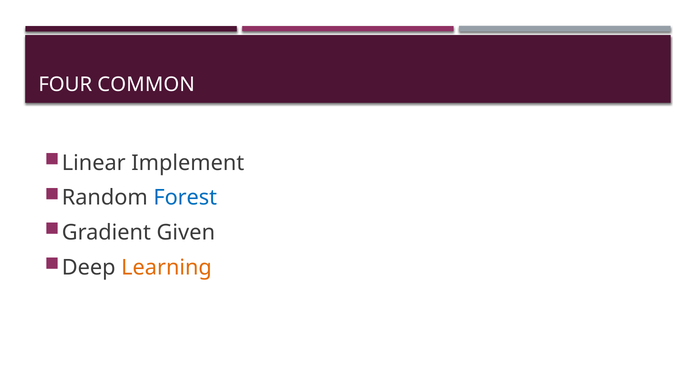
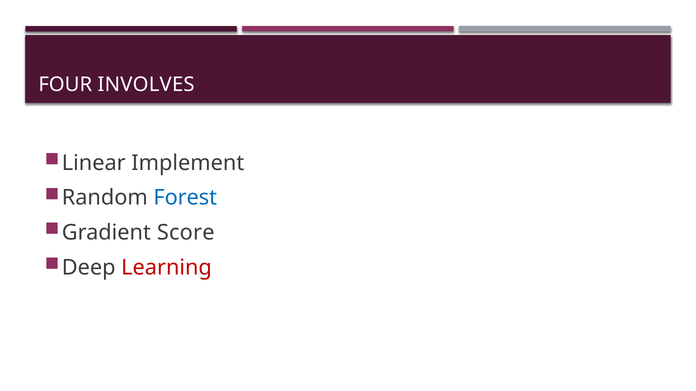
COMMON: COMMON -> INVOLVES (146, 85)
Given: Given -> Score (186, 233)
Learning colour: orange -> red (167, 268)
